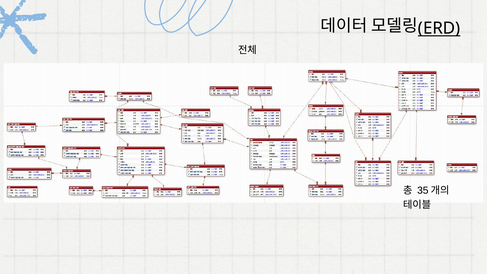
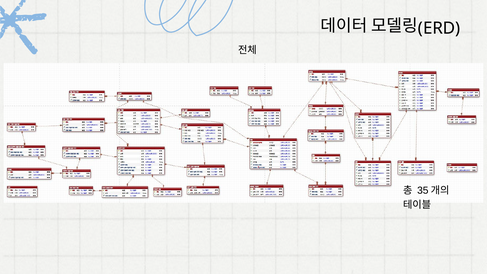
ERD underline: present -> none (439, 28)
